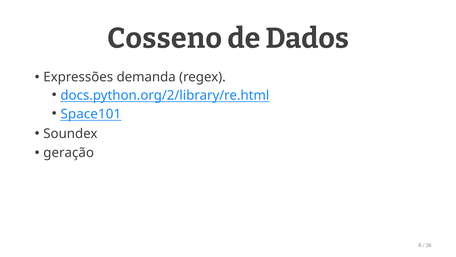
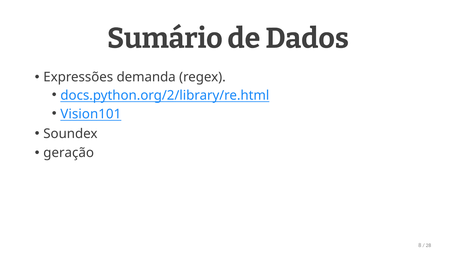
Cosseno: Cosseno -> Sumário (165, 38)
Space101: Space101 -> Vision101 (91, 114)
